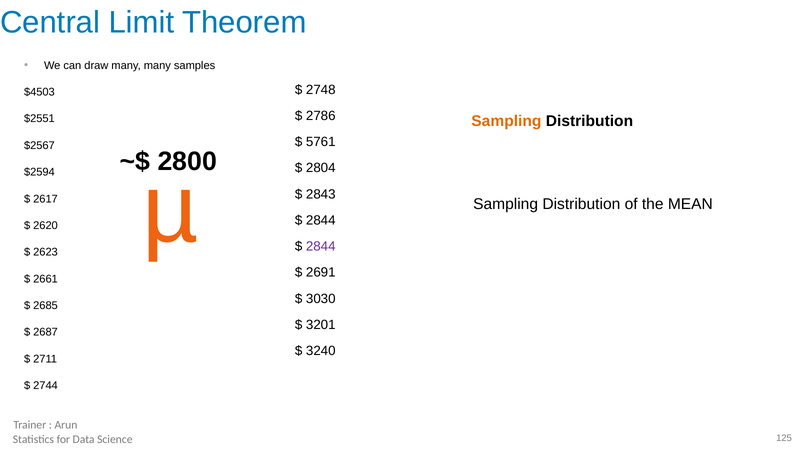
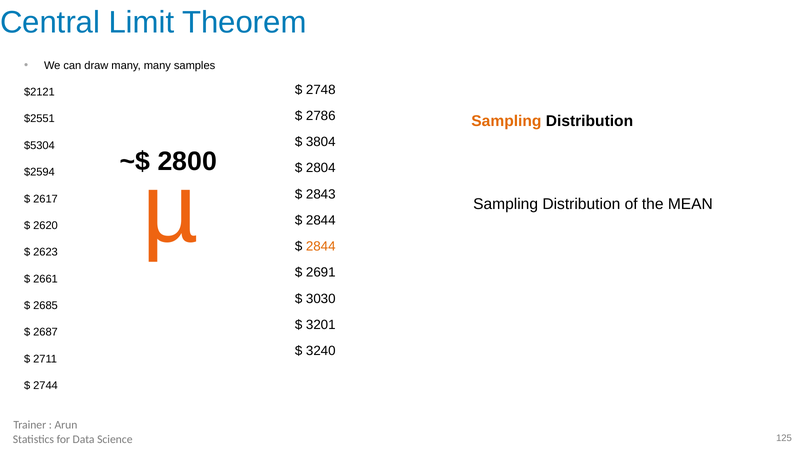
$4503: $4503 -> $2121 (39, 92)
5761: 5761 -> 3804 (321, 142)
$2567: $2567 -> $5304 (39, 145)
2844 colour: purple -> orange (321, 246)
